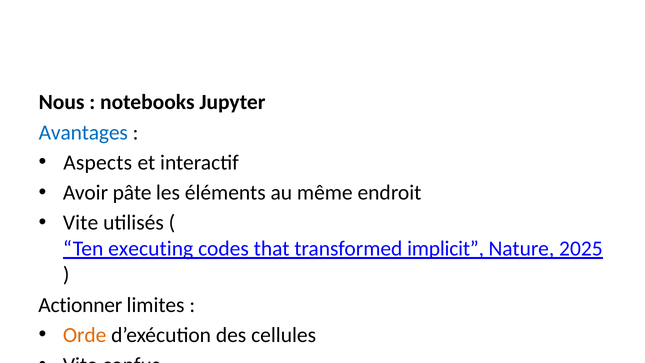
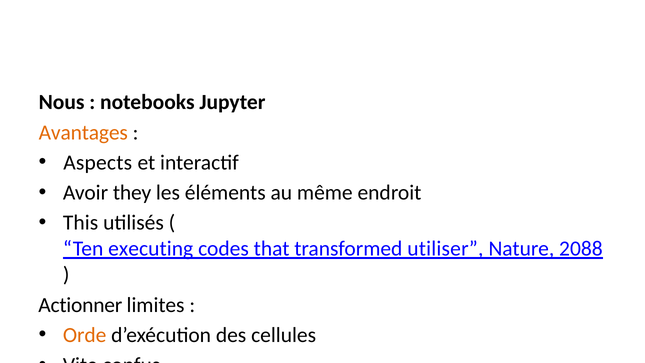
Avantages colour: blue -> orange (83, 132)
pâte: pâte -> they (132, 193)
Vite: Vite -> This (81, 223)
implicit: implicit -> utiliser (445, 248)
2025: 2025 -> 2088 (581, 248)
